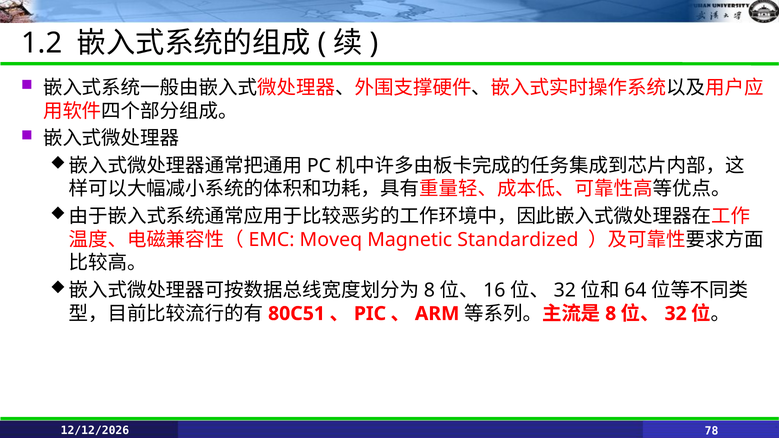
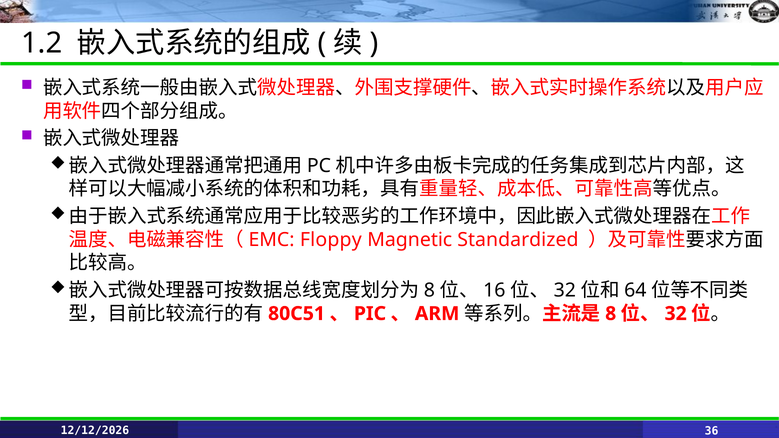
Moveq: Moveq -> Floppy (331, 240)
78: 78 -> 36 (712, 431)
